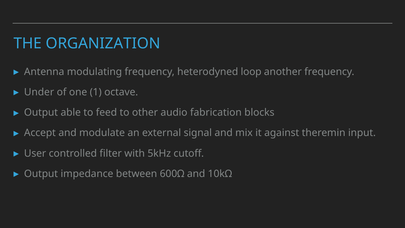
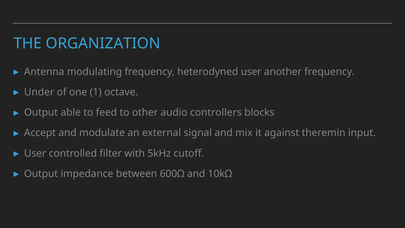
heterodyned loop: loop -> user (251, 72)
fabrication: fabrication -> controllers (216, 113)
